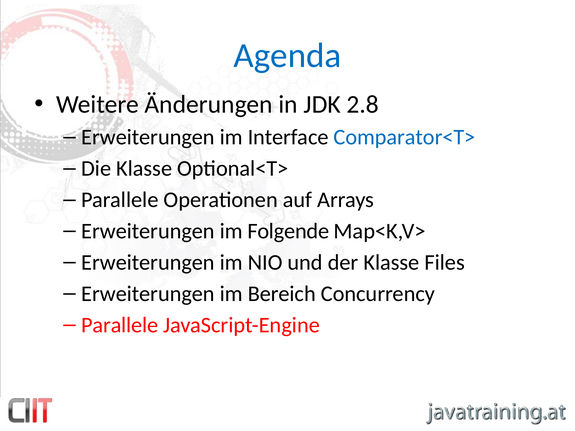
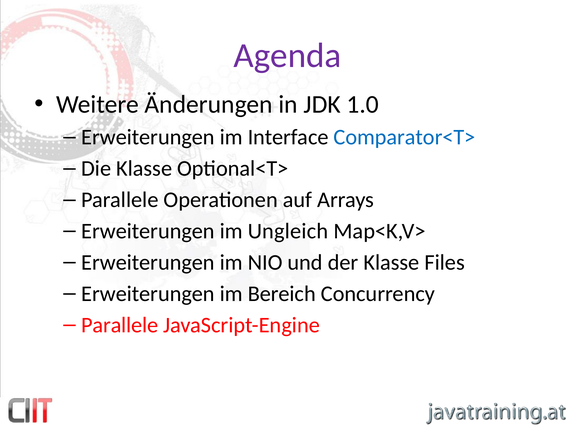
Agenda colour: blue -> purple (287, 56)
2.8: 2.8 -> 1.0 (363, 104)
Folgende: Folgende -> Ungleich (288, 231)
